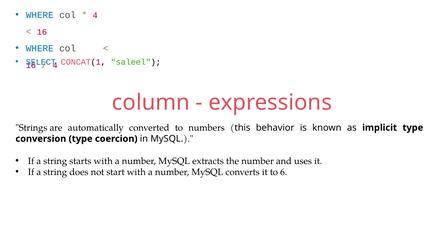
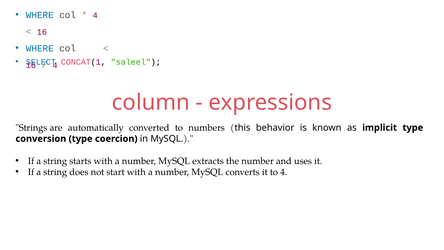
to 6: 6 -> 4 (284, 172)
